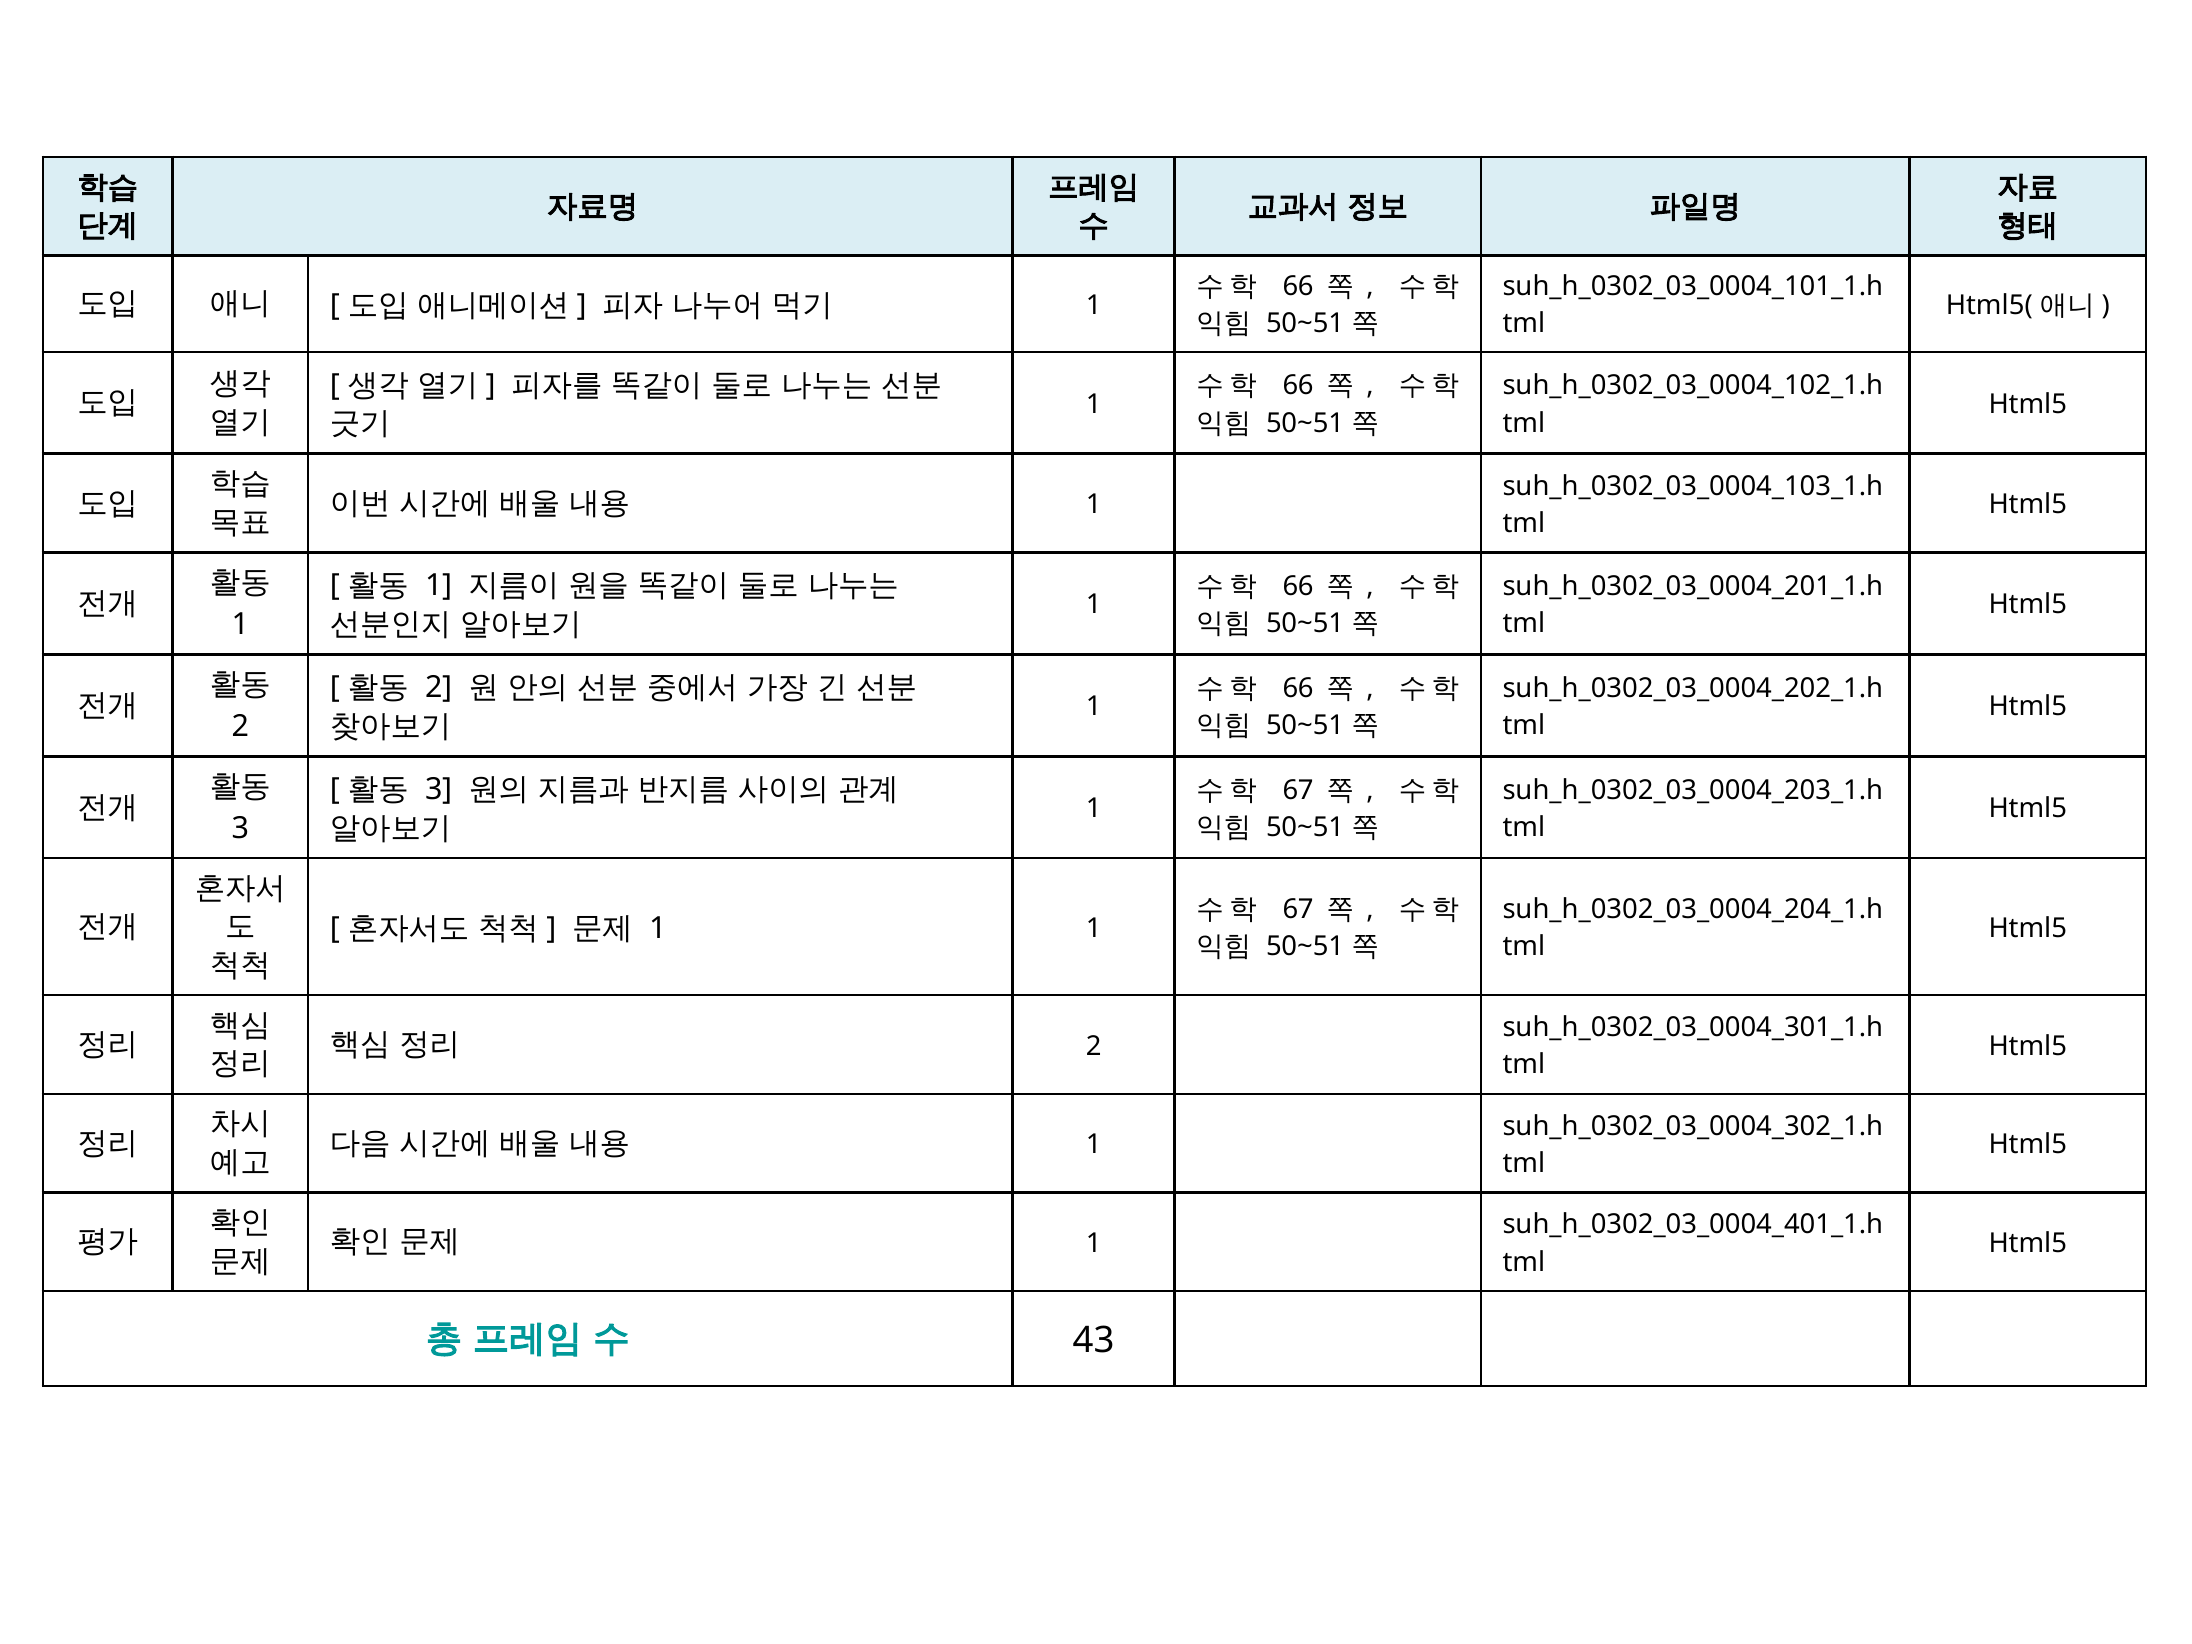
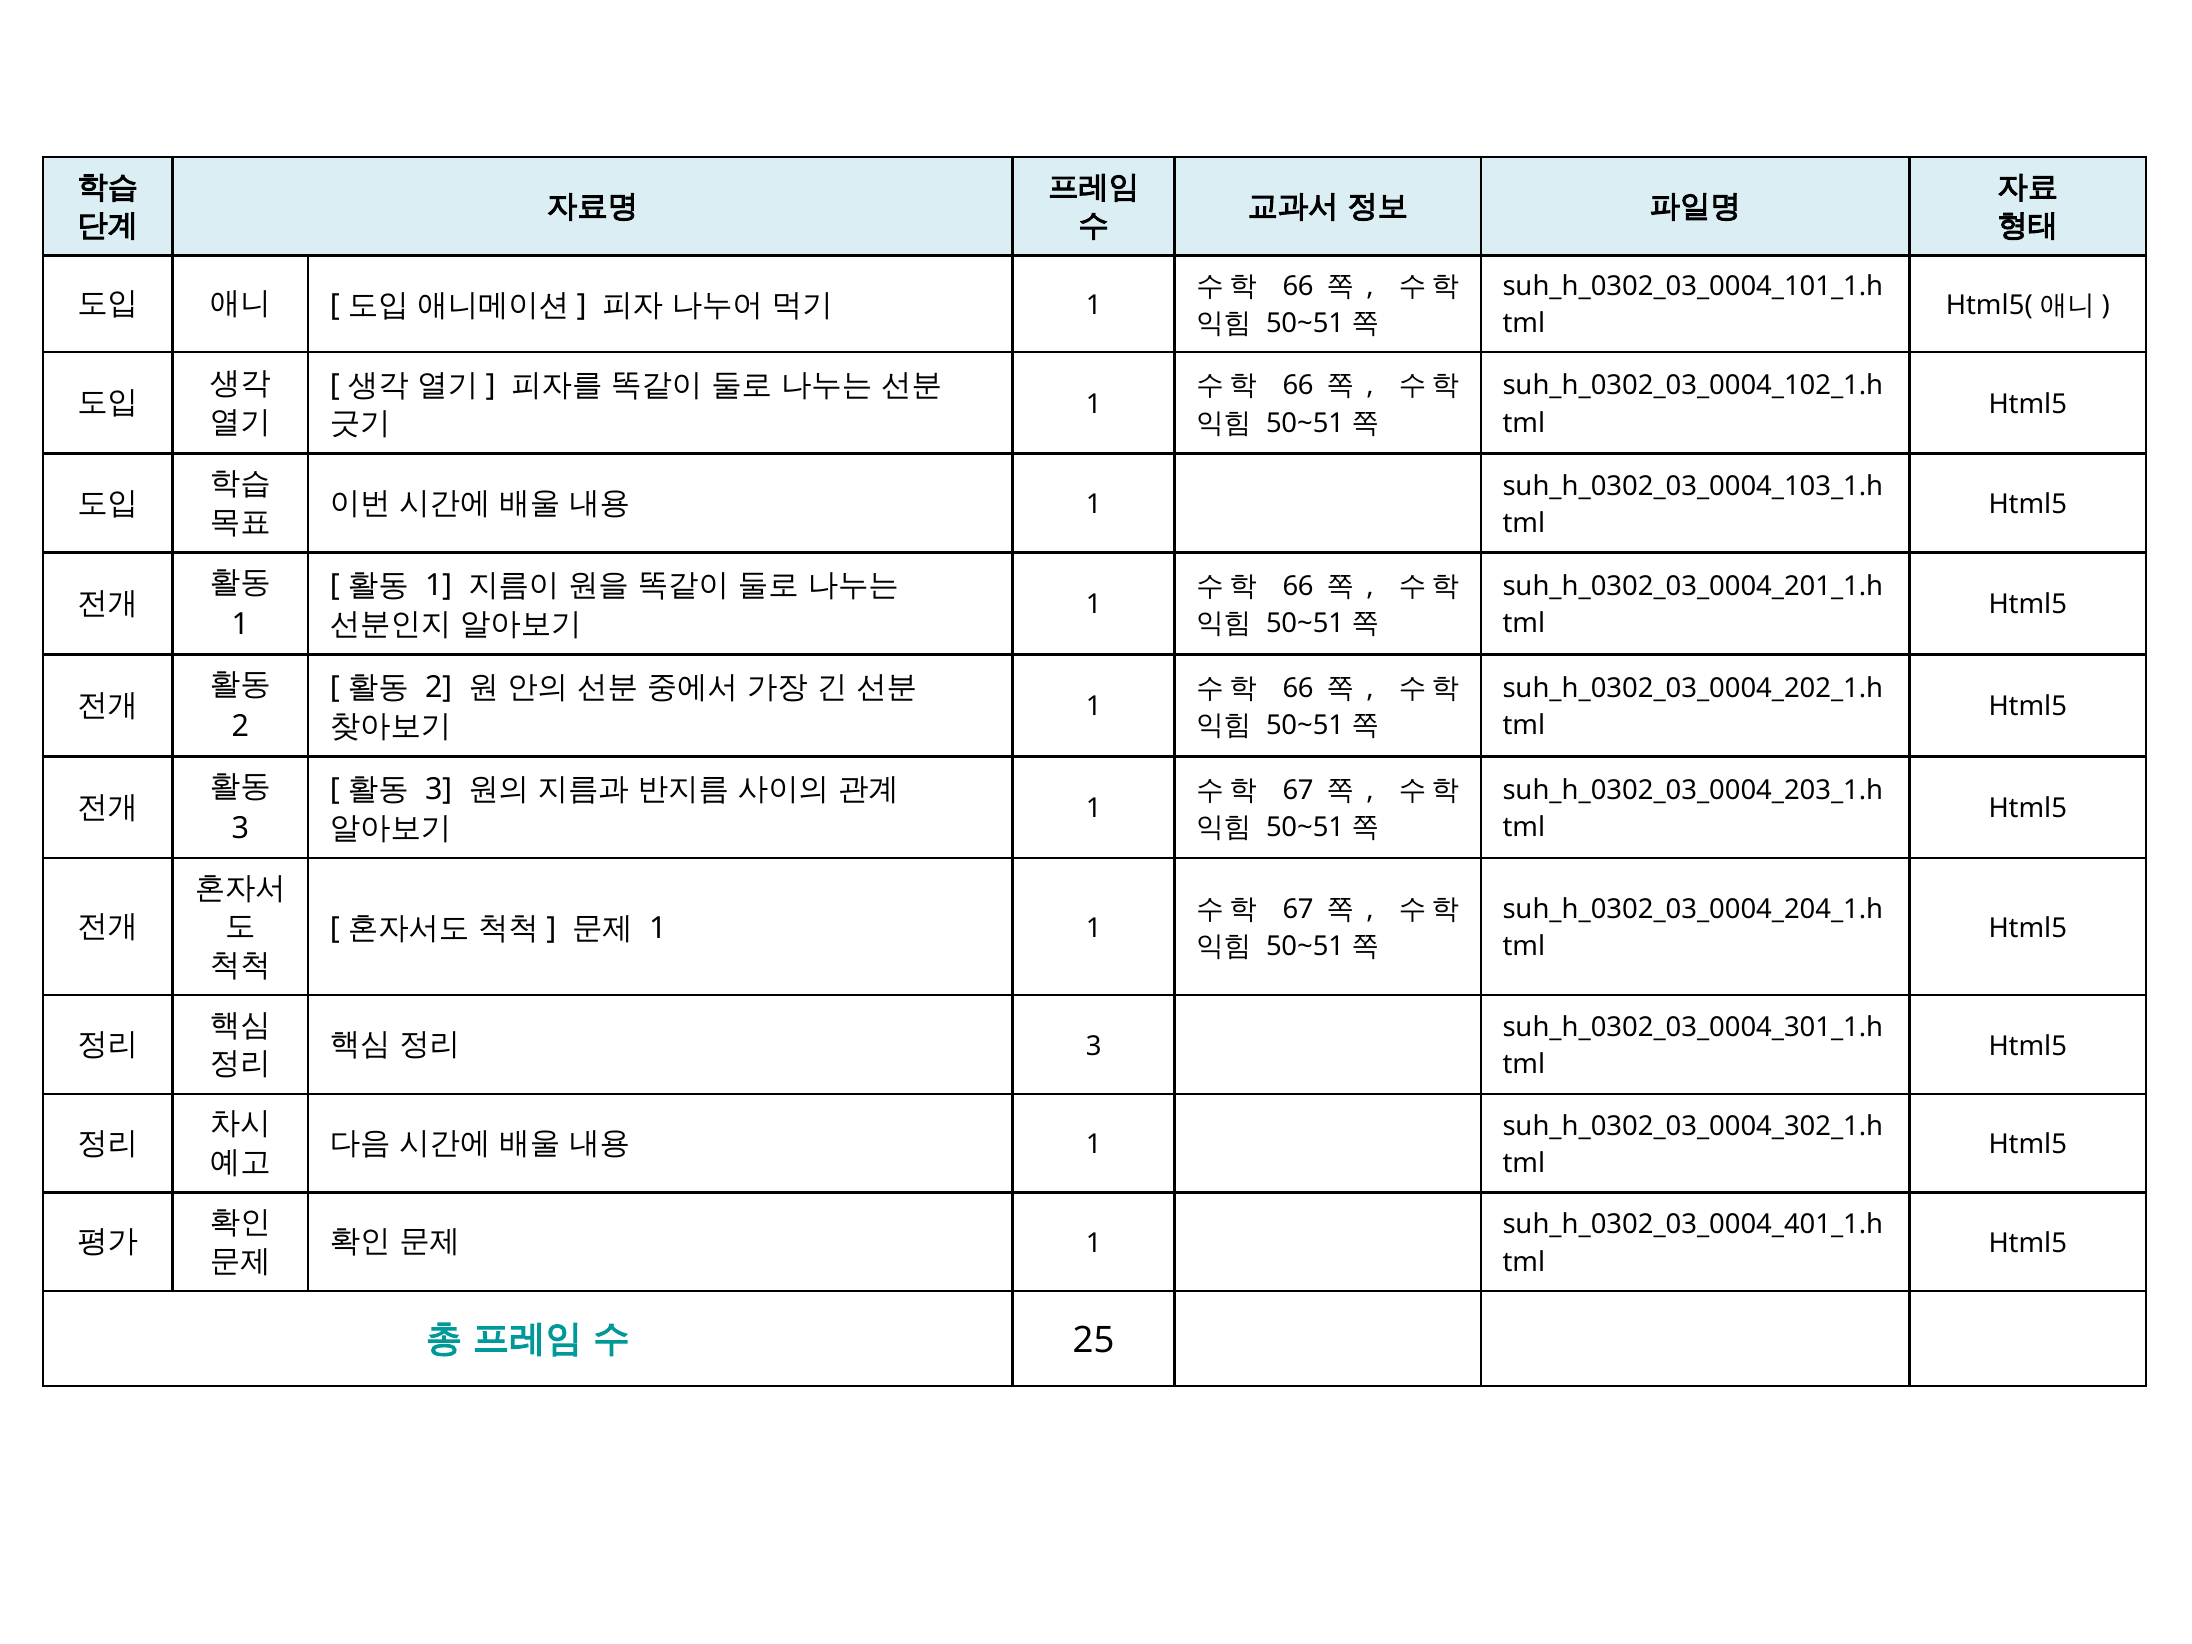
2: 2 -> 3 (1094, 1046)
43: 43 -> 25 (1094, 1341)
